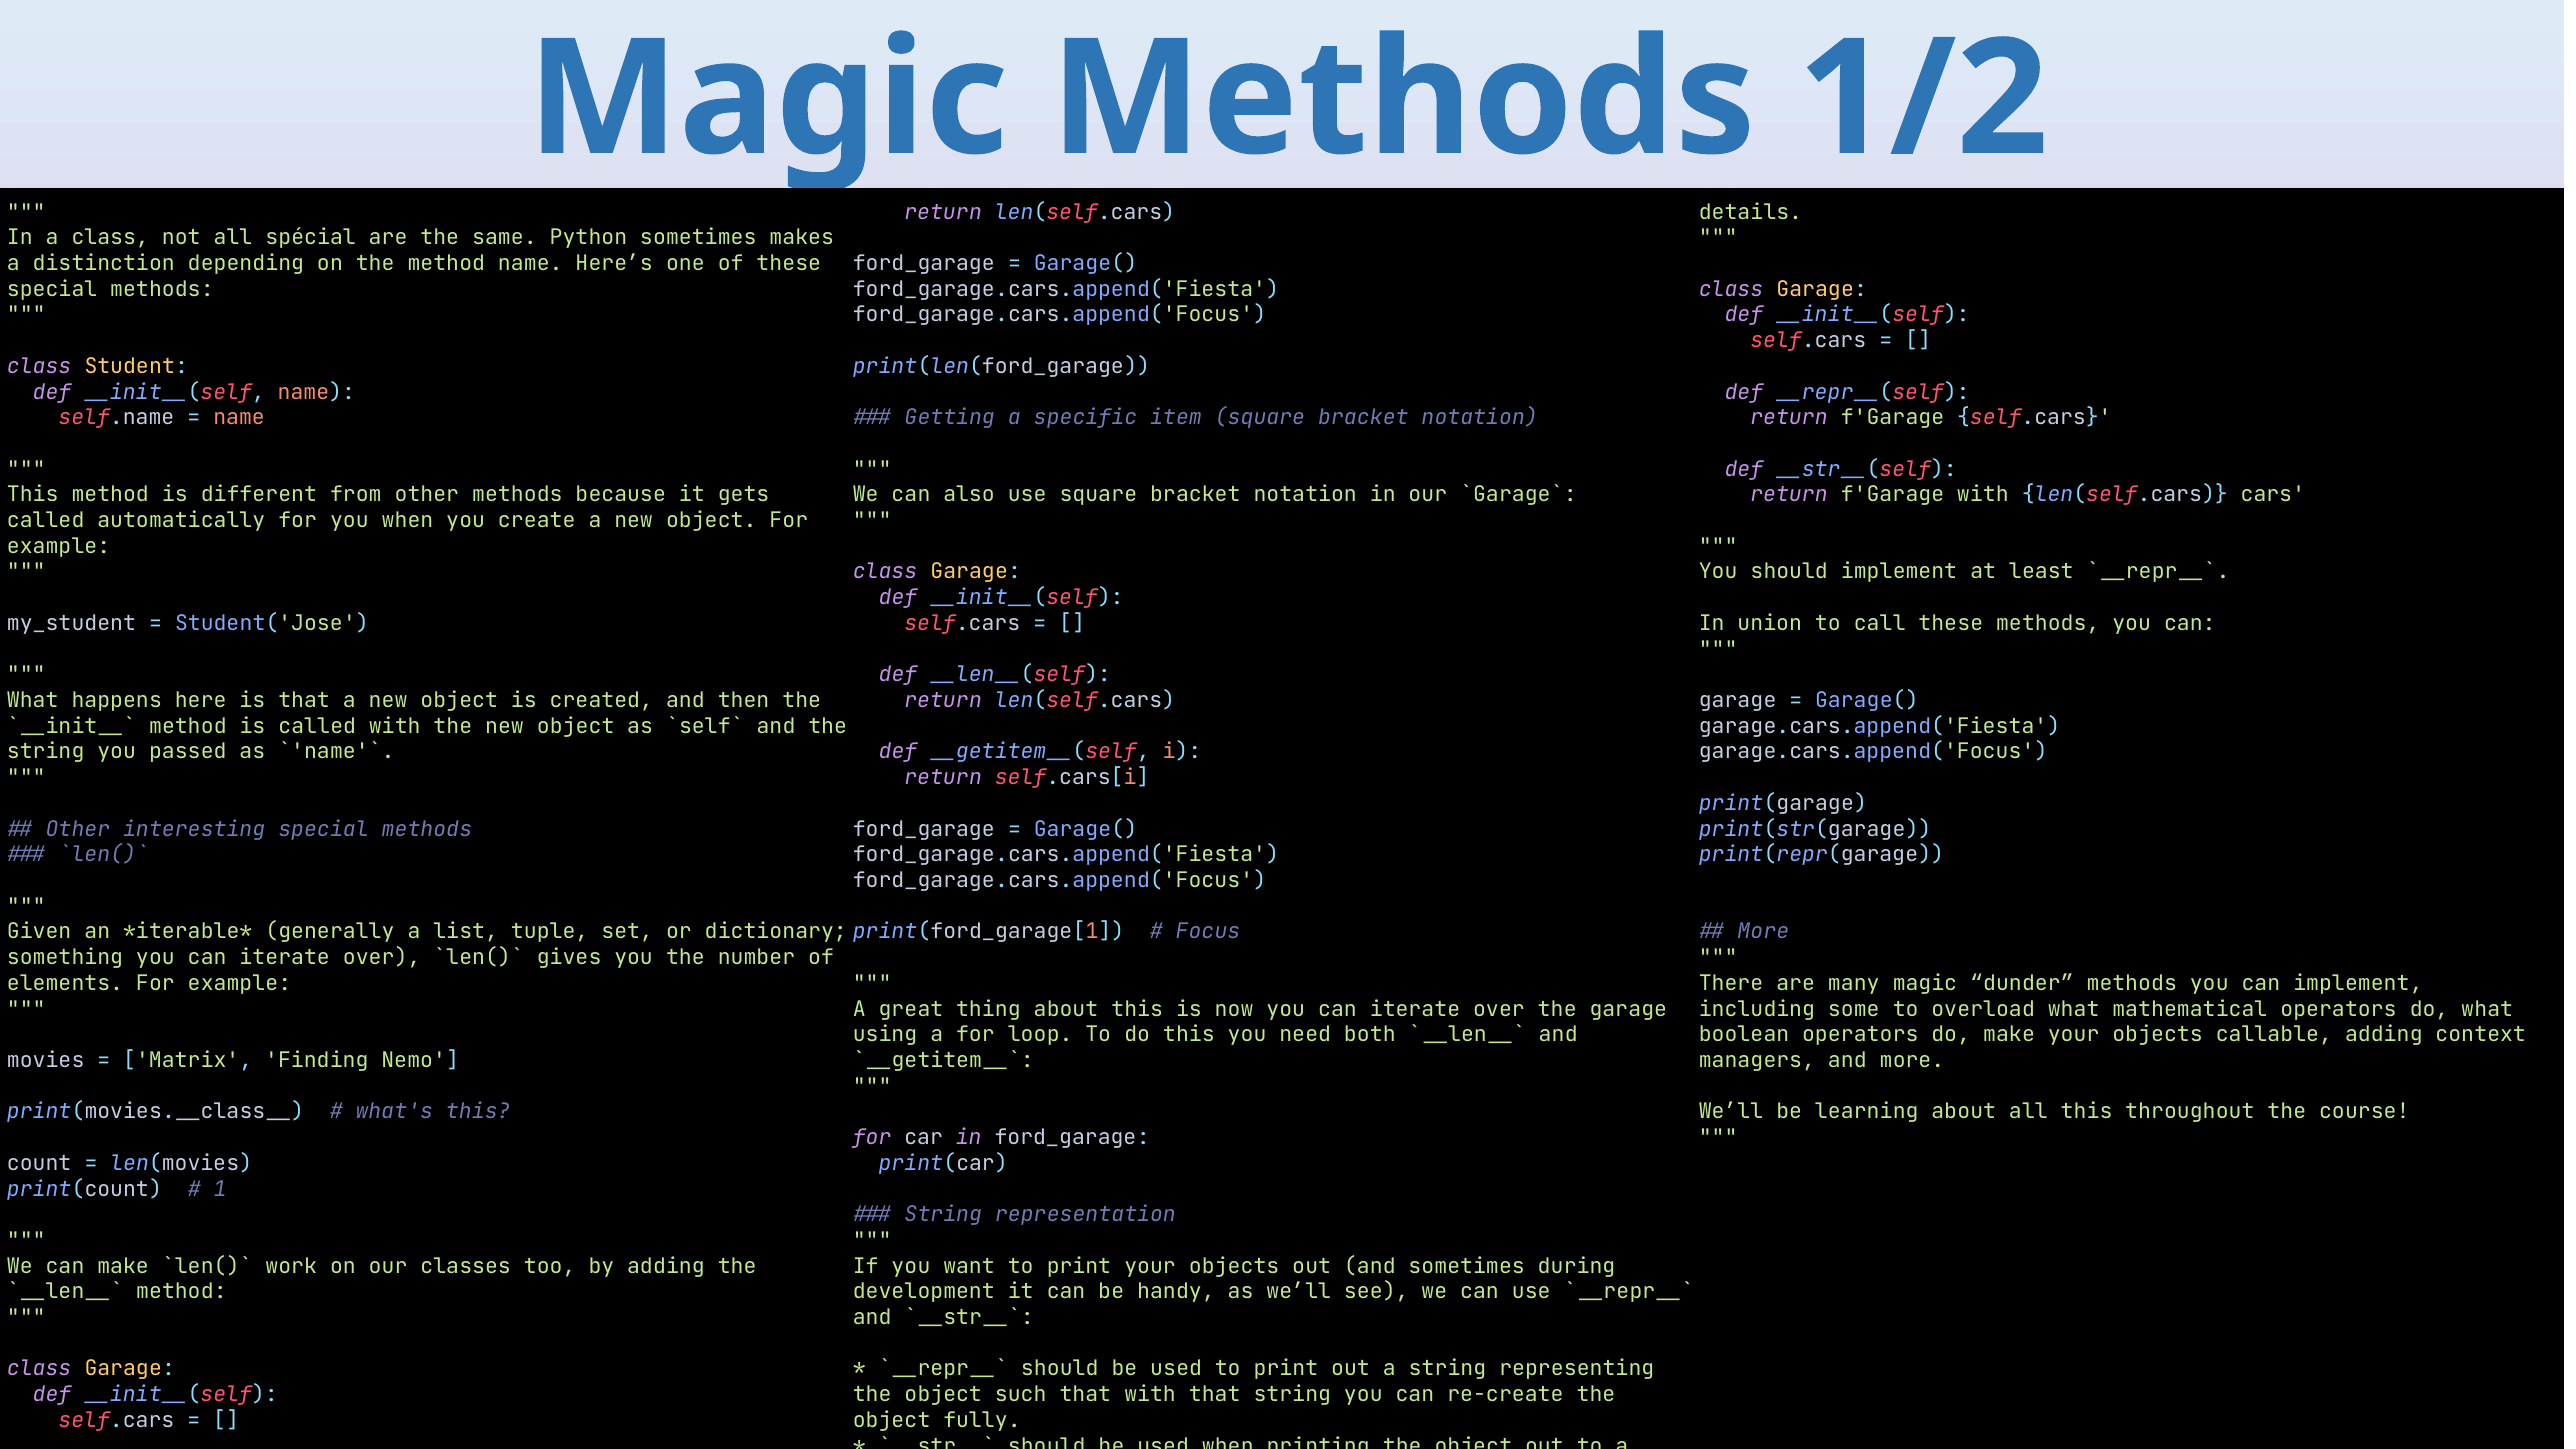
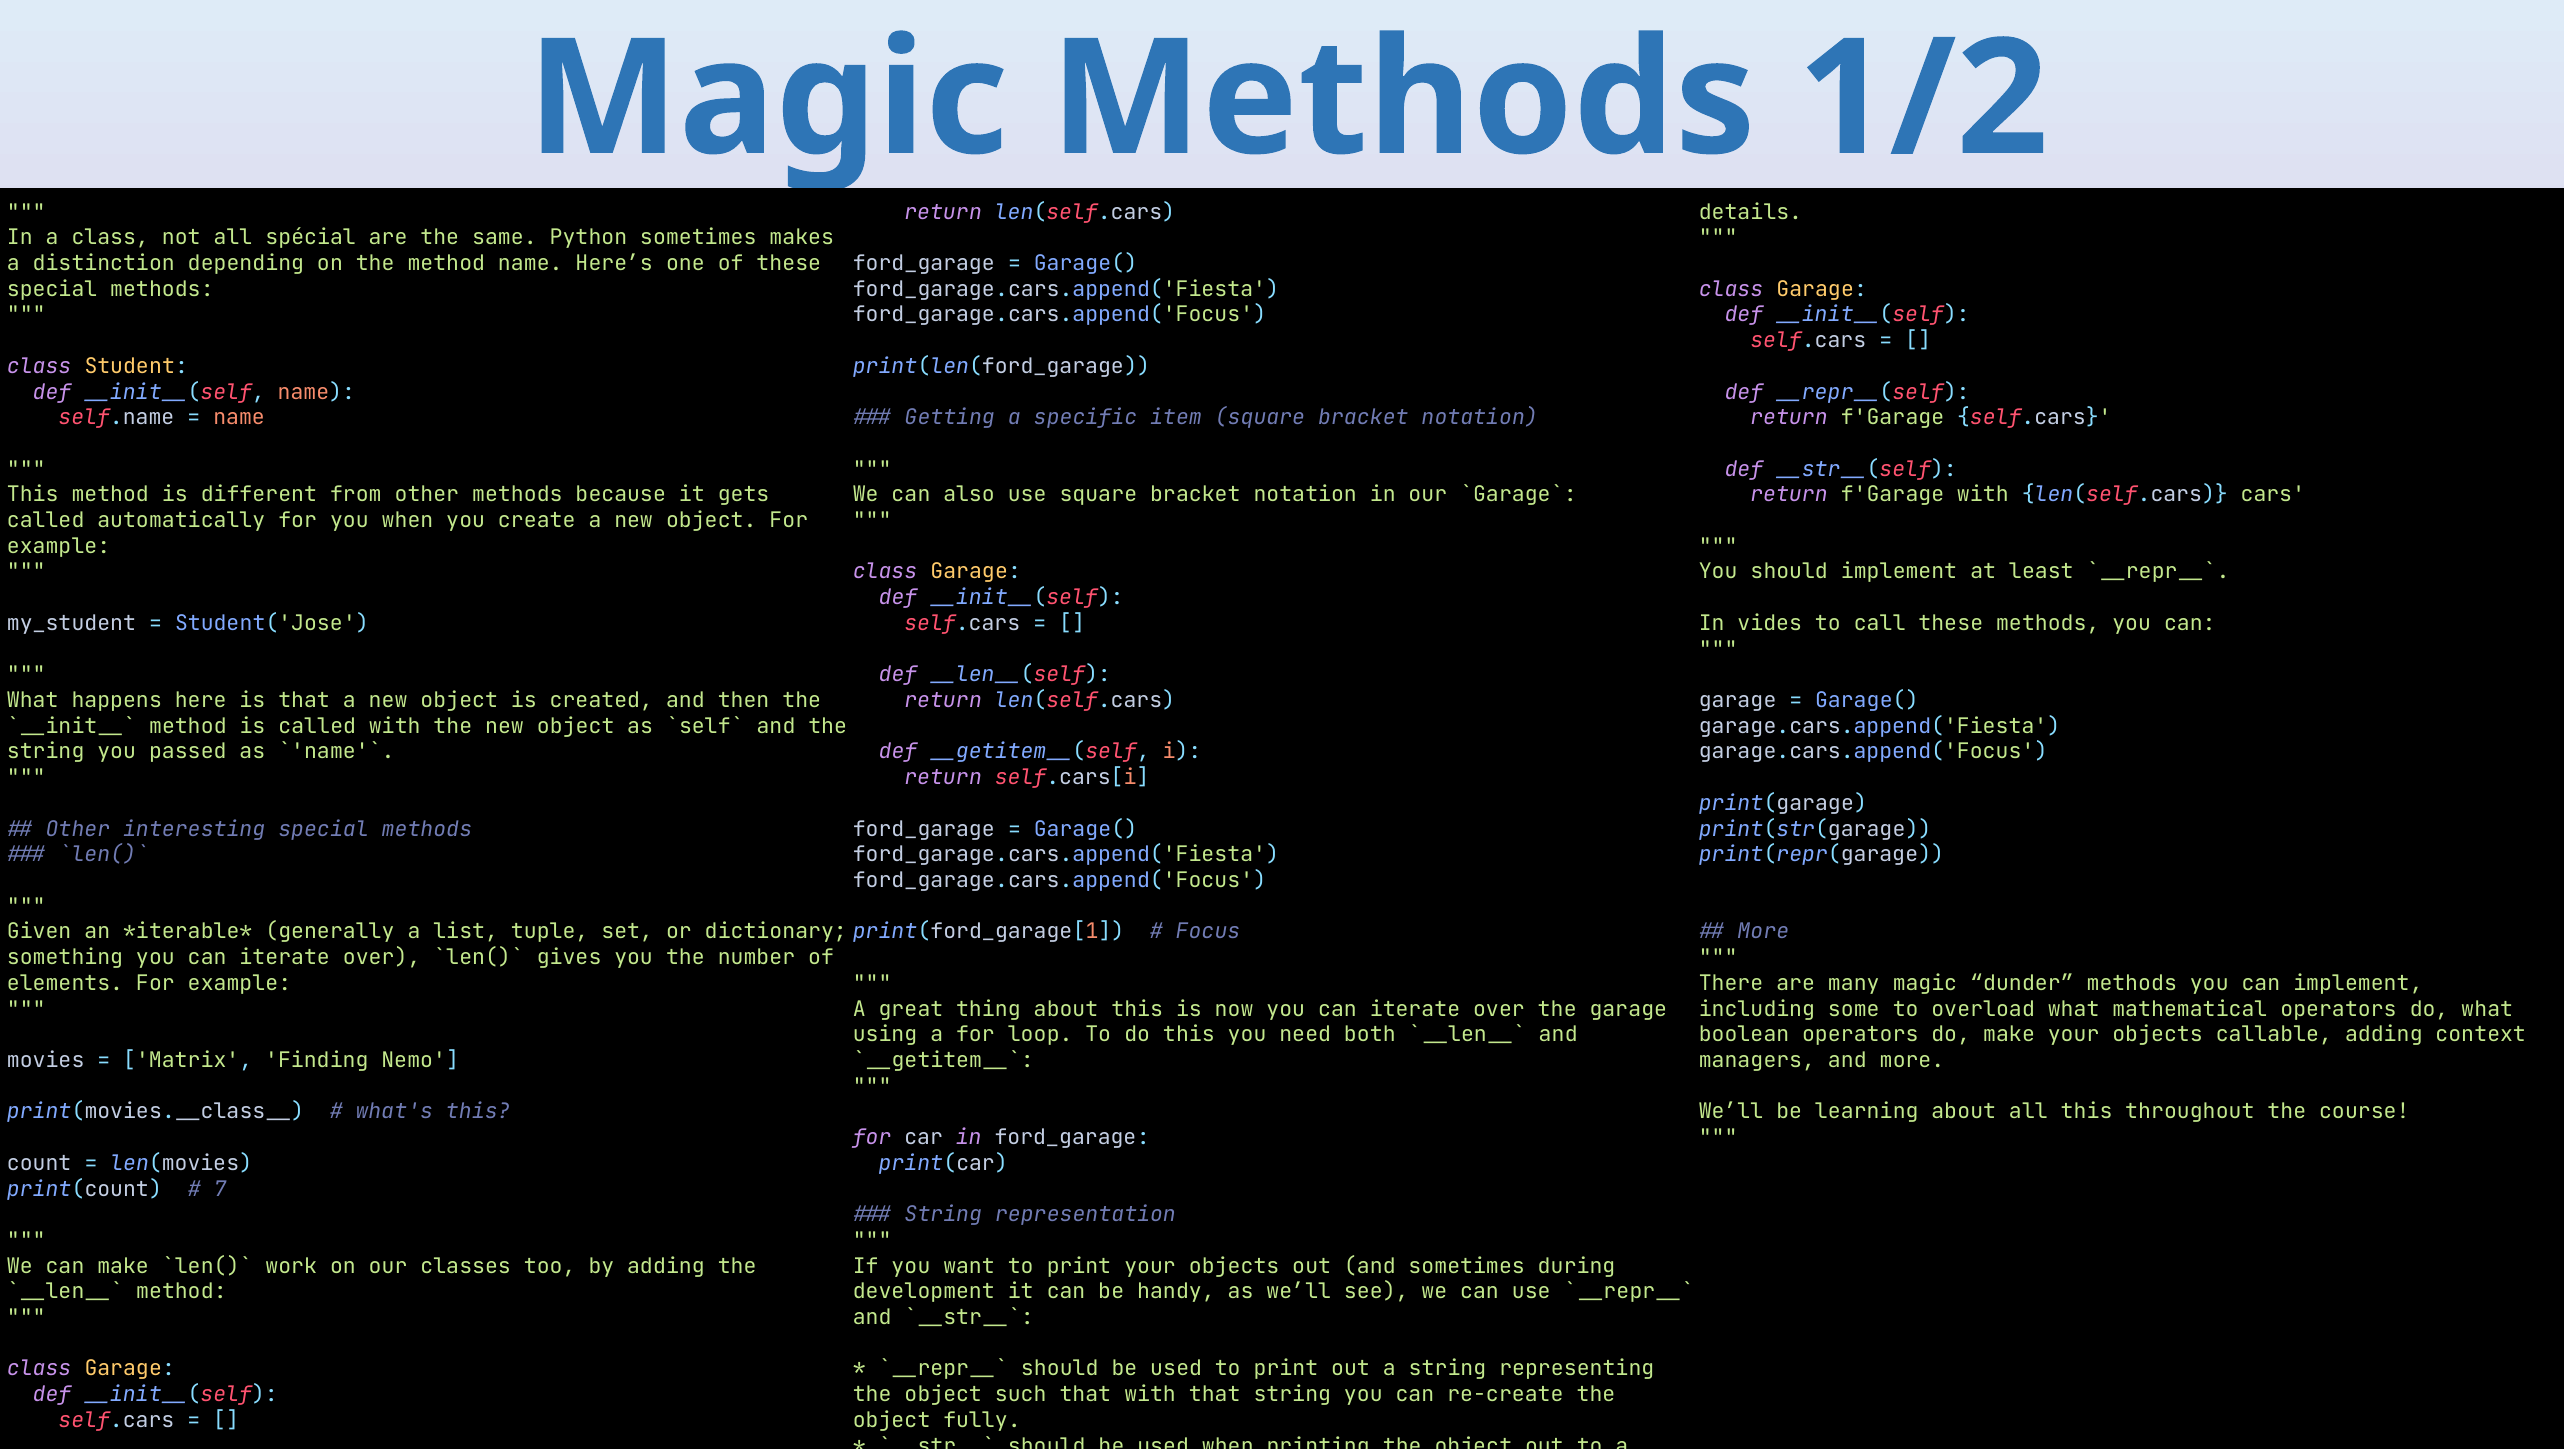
union: union -> vides (1770, 623)
1: 1 -> 7 (220, 1189)
